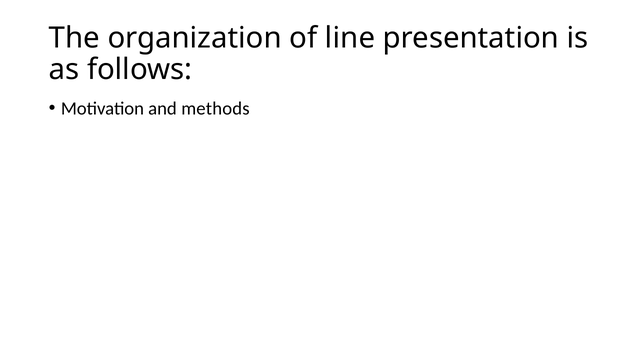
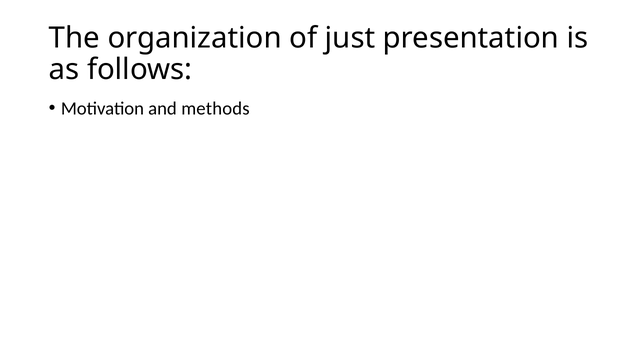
line: line -> just (350, 38)
